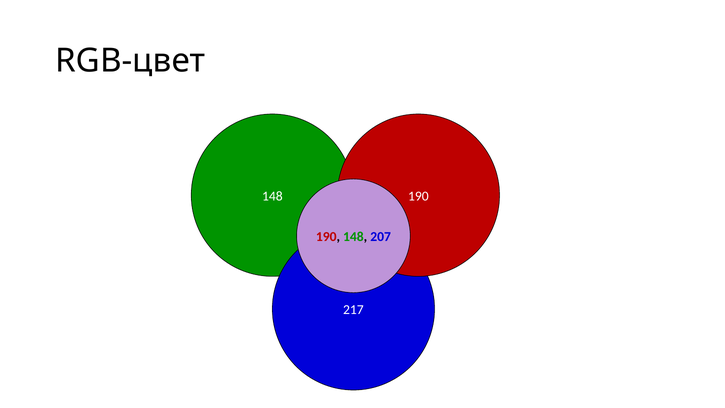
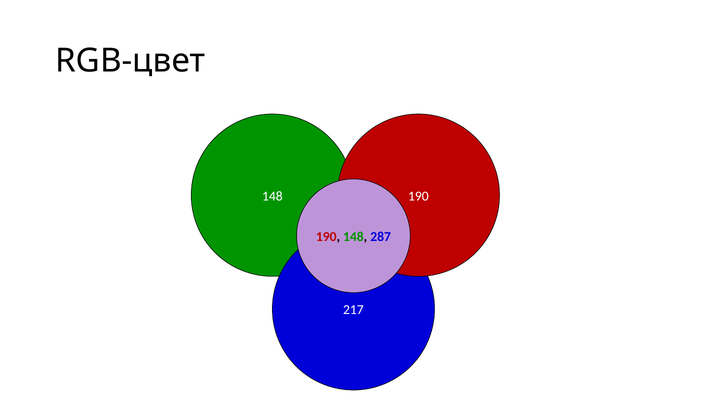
207: 207 -> 287 (381, 237)
